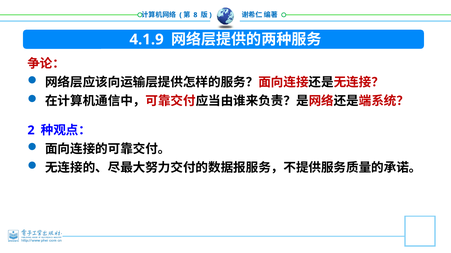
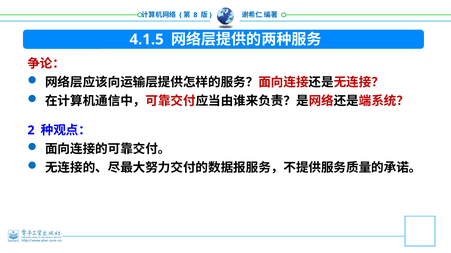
4.1.9: 4.1.9 -> 4.1.5 (147, 40)
